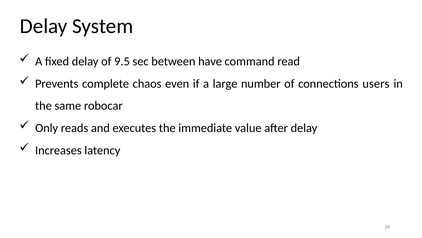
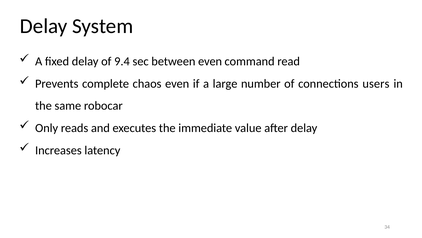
9.5: 9.5 -> 9.4 (122, 61)
between have: have -> even (210, 61)
